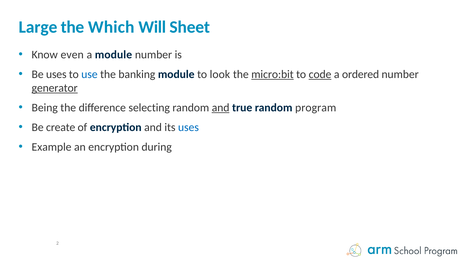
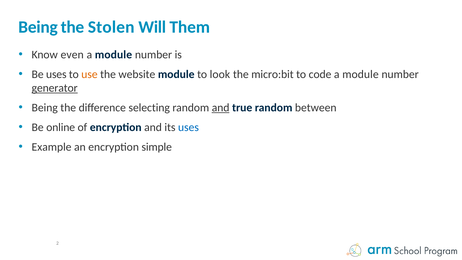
Large: Large -> Being (38, 27)
Which: Which -> Stolen (111, 27)
Sheet: Sheet -> Them (190, 27)
use colour: blue -> orange (89, 74)
banking: banking -> website (137, 74)
micro:bit underline: present -> none (272, 74)
code underline: present -> none (320, 74)
ordered: ordered -> module (360, 74)
program: program -> between (316, 108)
create: create -> online (61, 127)
during: during -> simple (157, 147)
